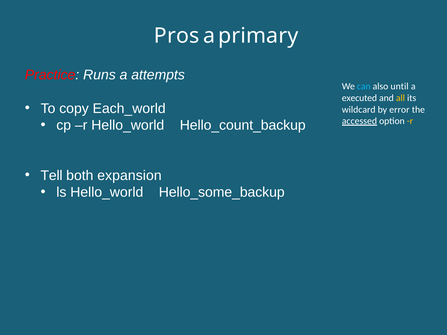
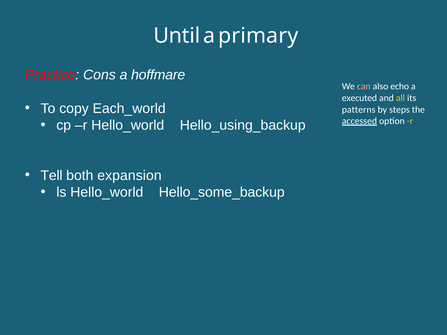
Pros: Pros -> Until (177, 36)
Runs: Runs -> Cons (99, 75)
attempts: attempts -> hoffmare (158, 75)
can colour: light blue -> pink (364, 87)
until: until -> echo (400, 87)
wildcard: wildcard -> patterns (359, 110)
error: error -> steps (399, 110)
Hello_count_backup: Hello_count_backup -> Hello_using_backup (243, 125)
